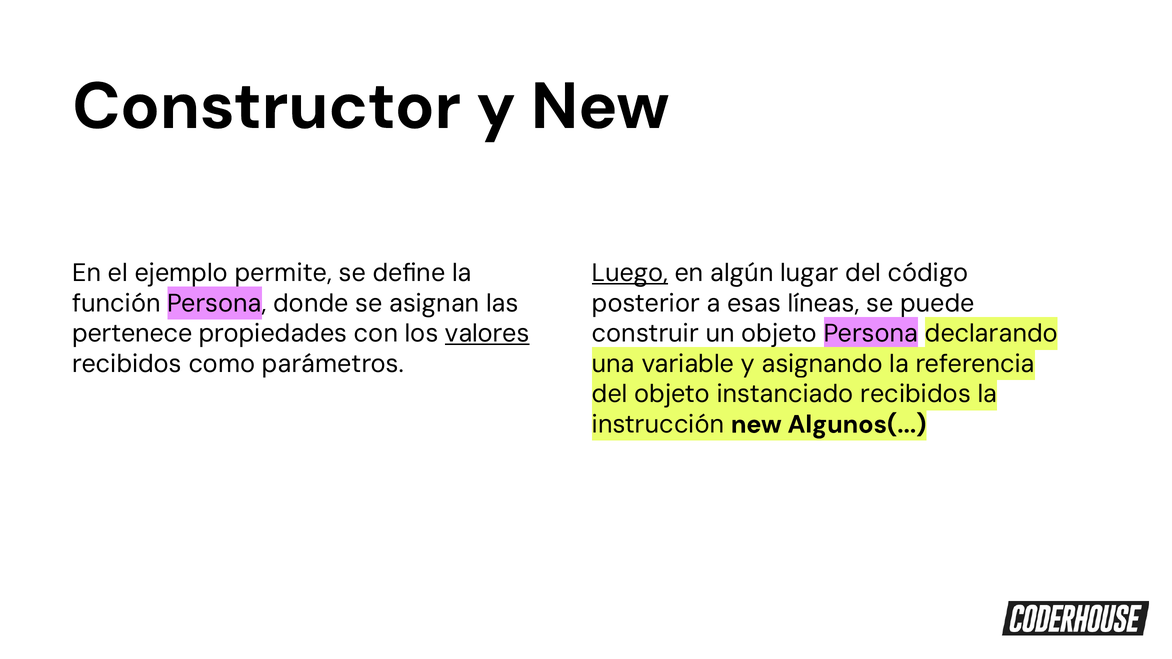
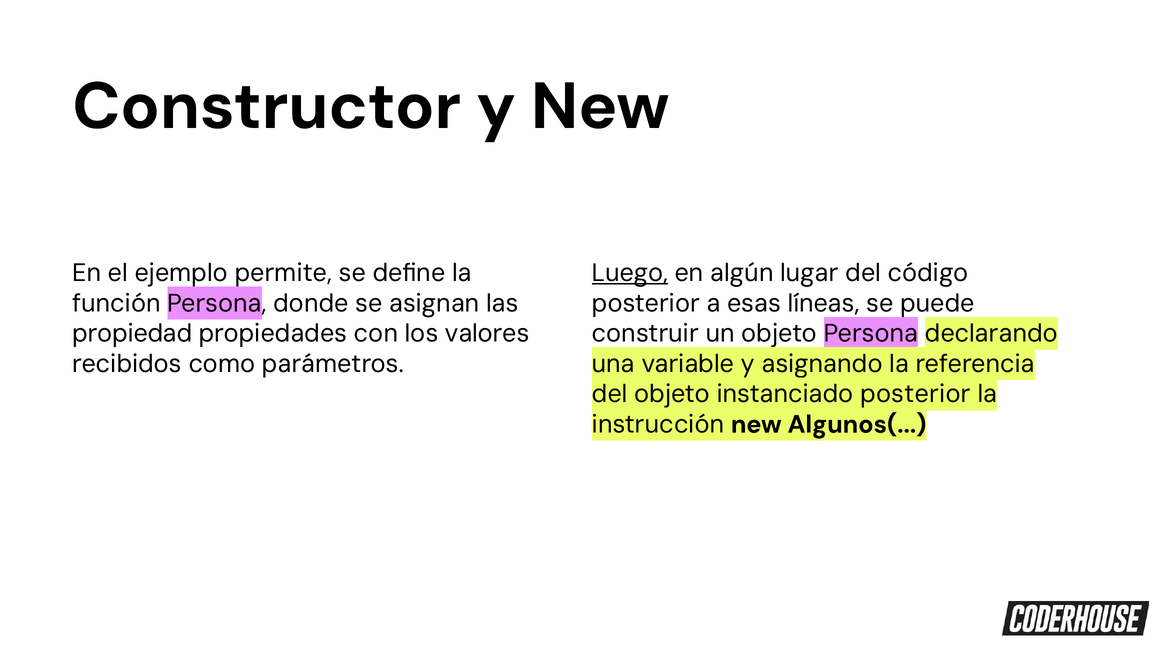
pertenece: pertenece -> propiedad (132, 334)
valores underline: present -> none (487, 334)
recibidos: recibidos -> posterior (915, 394)
